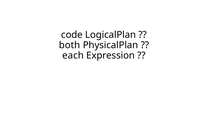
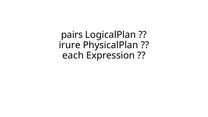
code: code -> pairs (72, 35)
both: both -> irure (70, 45)
